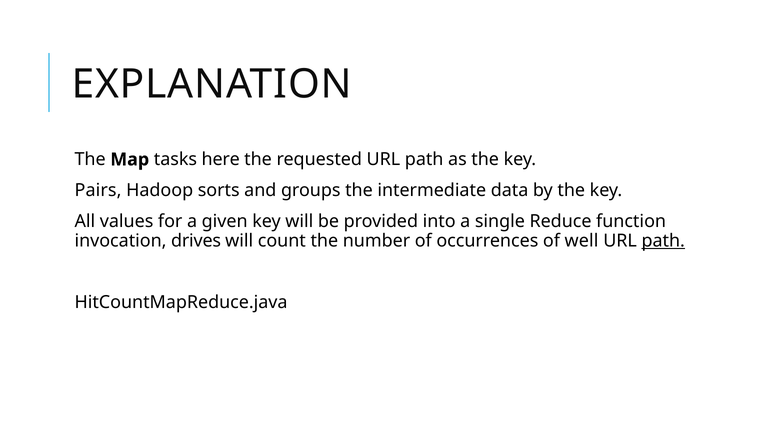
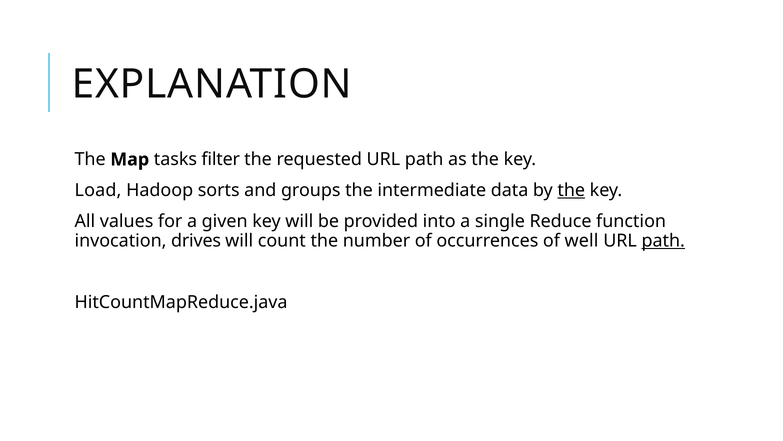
here: here -> filter (221, 159)
Pairs: Pairs -> Load (98, 190)
the underline: none -> present (571, 190)
